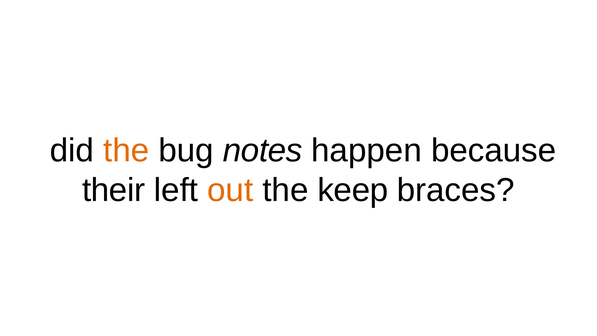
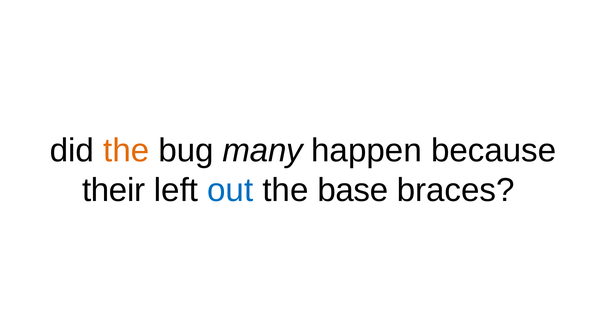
notes: notes -> many (263, 150)
out colour: orange -> blue (230, 190)
keep: keep -> base (353, 190)
